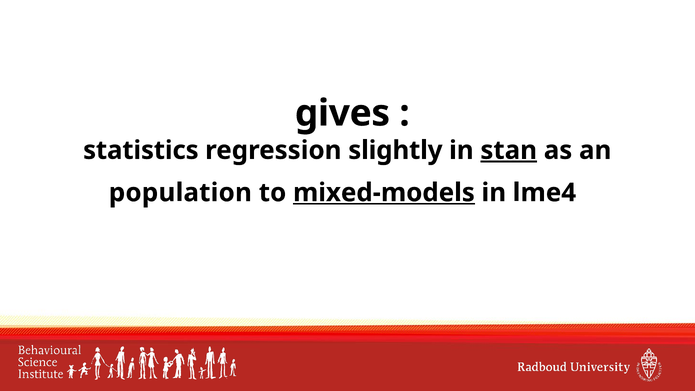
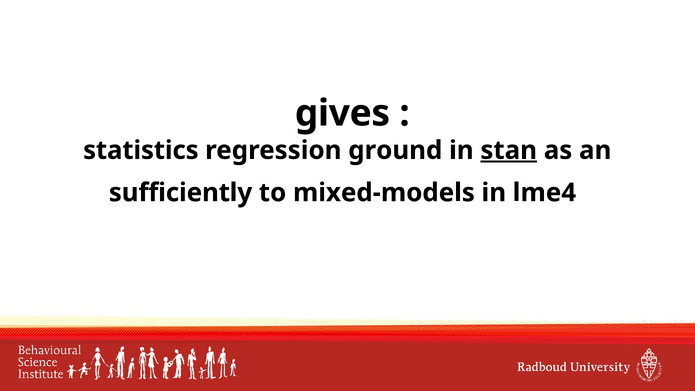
slightly: slightly -> ground (395, 150)
population: population -> sufficiently (181, 193)
mixed-models underline: present -> none (384, 193)
